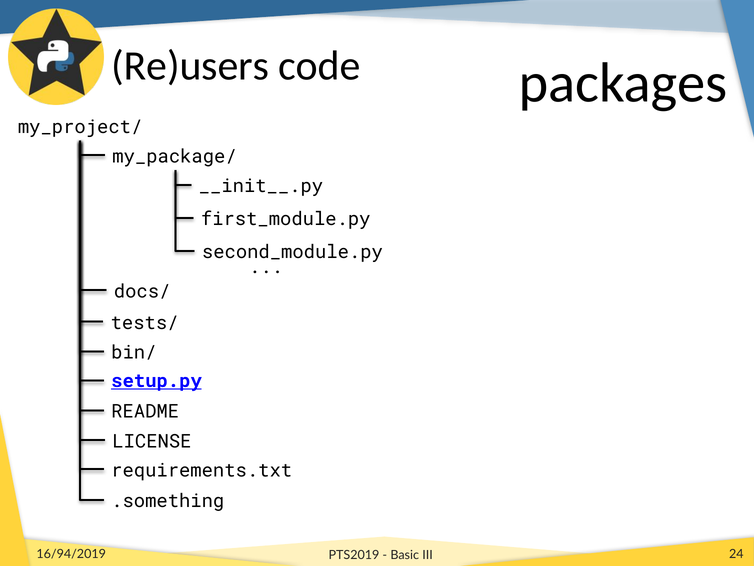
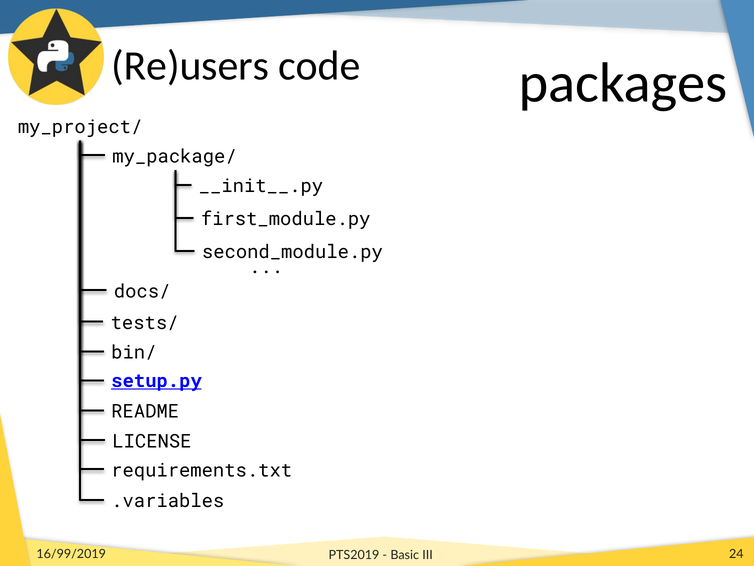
.something: .something -> .variables (168, 501)
16/94/2019: 16/94/2019 -> 16/99/2019 (71, 554)
